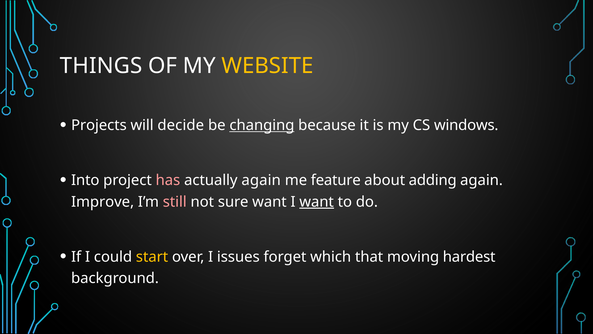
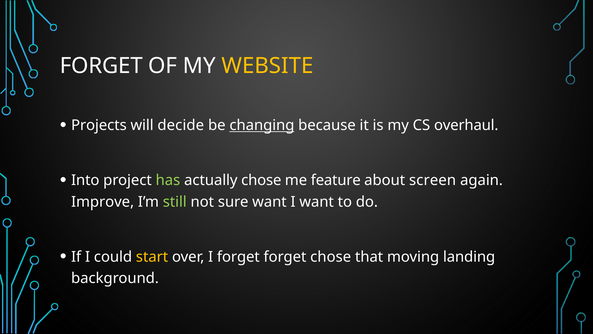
THINGS: THINGS -> FORGET (101, 66)
windows: windows -> overhaul (466, 125)
has colour: pink -> light green (168, 180)
actually again: again -> chose (261, 180)
adding: adding -> screen (433, 180)
still colour: pink -> light green (175, 202)
want underline: present -> none (317, 202)
I issues: issues -> forget (238, 257)
forget which: which -> chose (331, 257)
hardest: hardest -> landing (469, 257)
